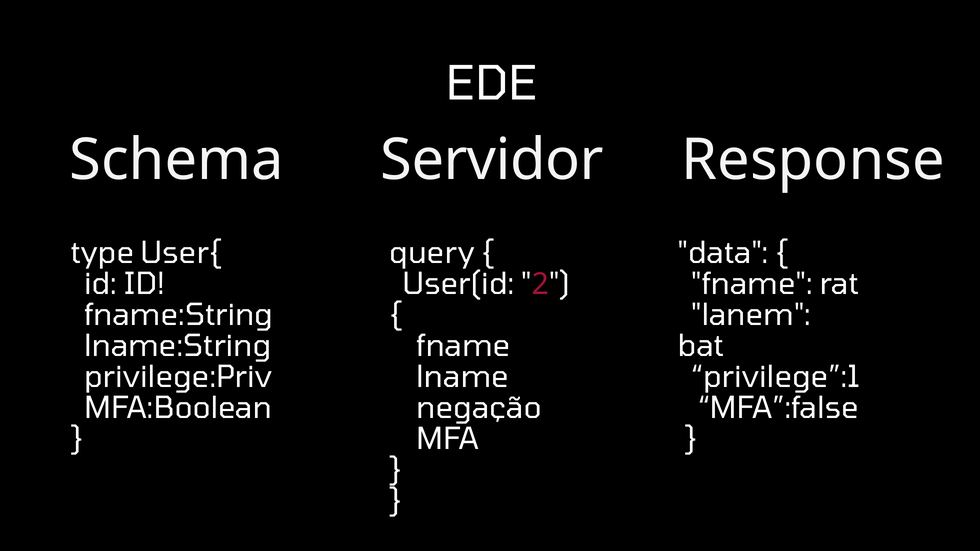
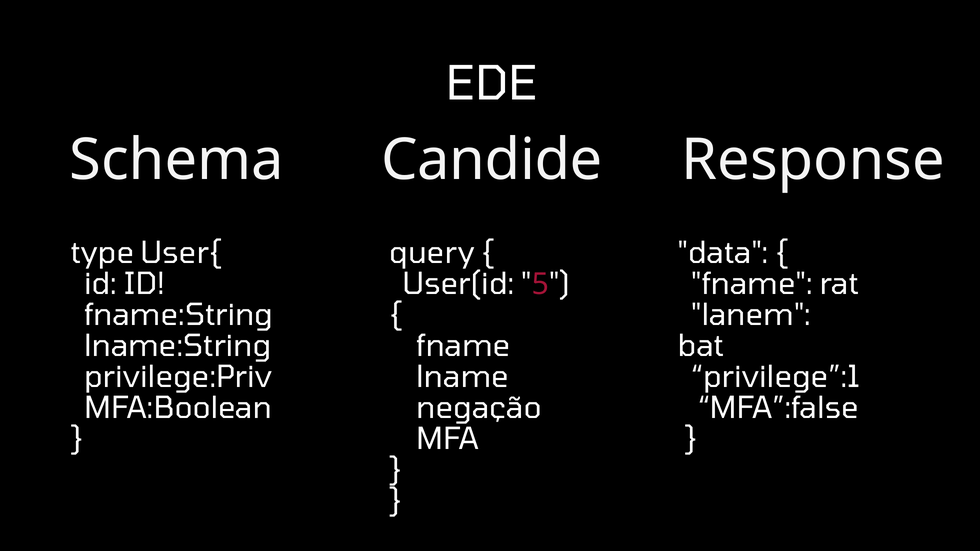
Servidor: Servidor -> Candide (492, 160)
2: 2 -> 5 (540, 285)
